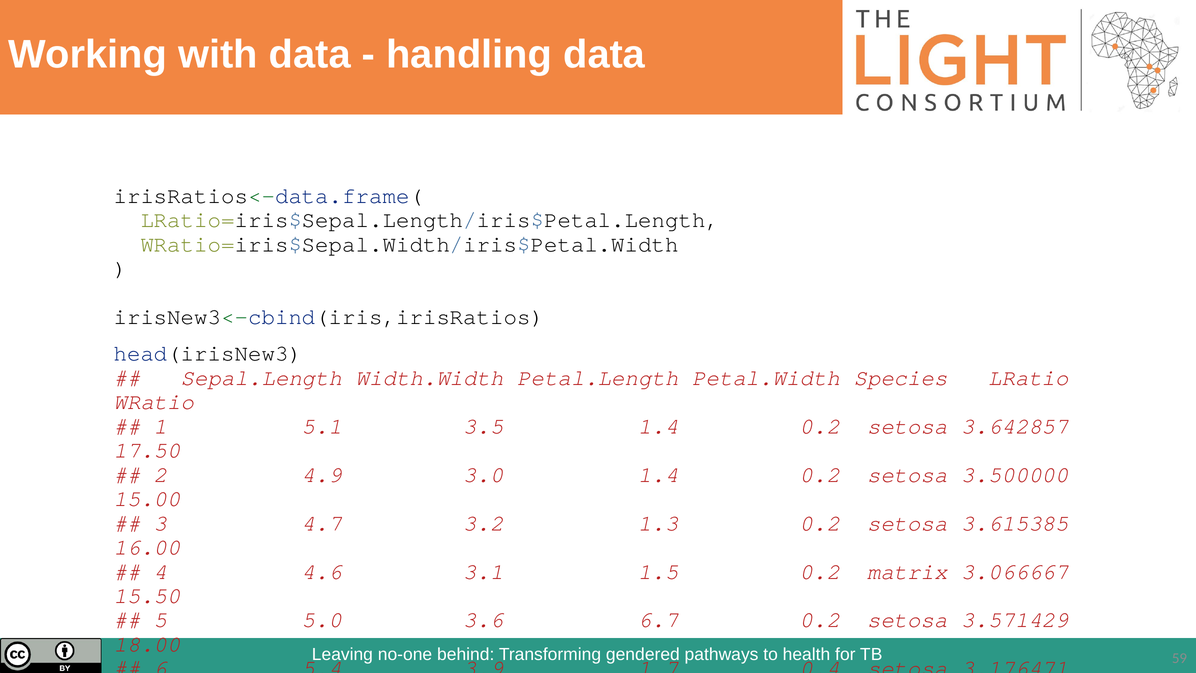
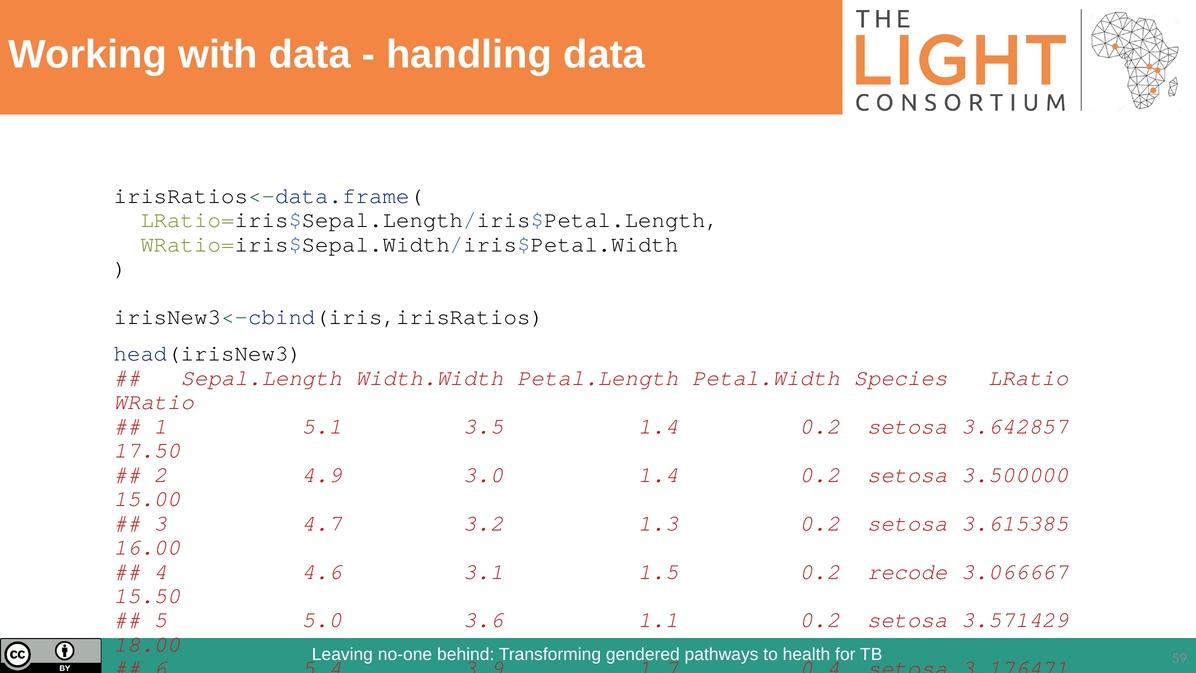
matrix: matrix -> recode (907, 571)
6.7: 6.7 -> 1.1 (659, 620)
